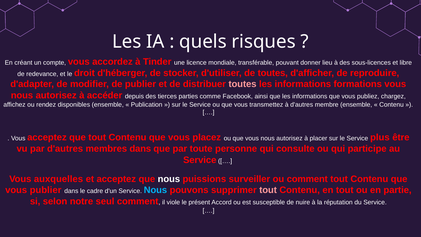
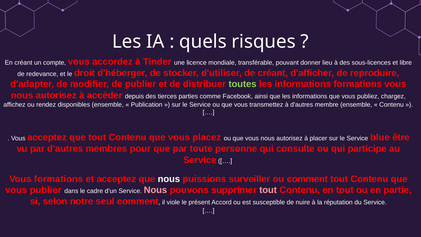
de toutes: toutes -> créant (273, 73)
toutes colour: pink -> light green (243, 84)
plus: plus -> blue (380, 137)
membres dans: dans -> pour (140, 149)
Vous auxquelles: auxquelles -> formations (58, 179)
Nous colour: light blue -> pink (155, 190)
